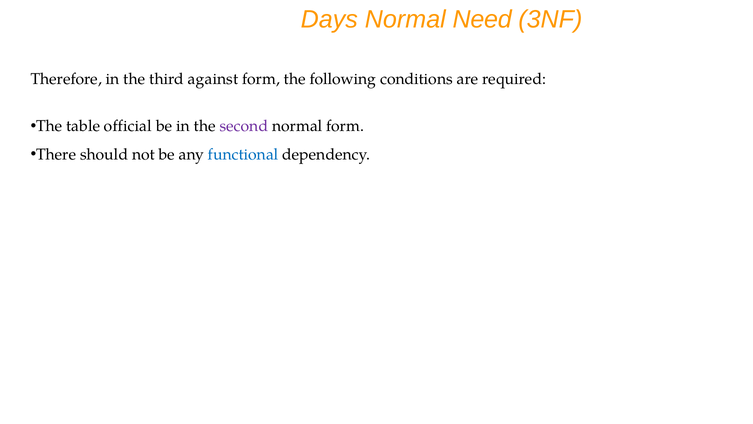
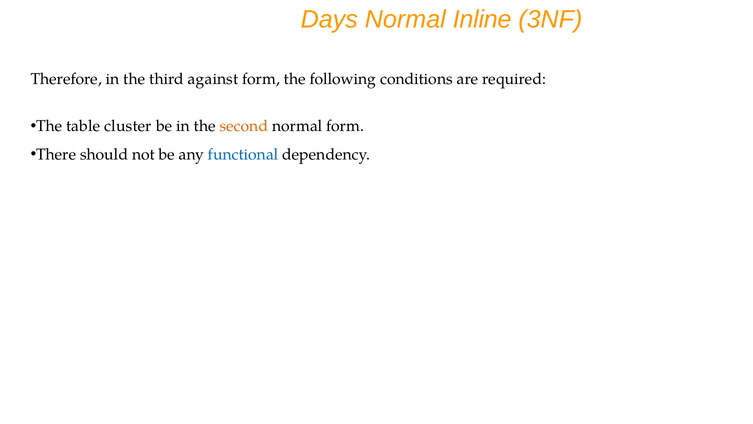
Need: Need -> Inline (482, 20)
official: official -> cluster (128, 126)
second colour: purple -> orange (244, 126)
